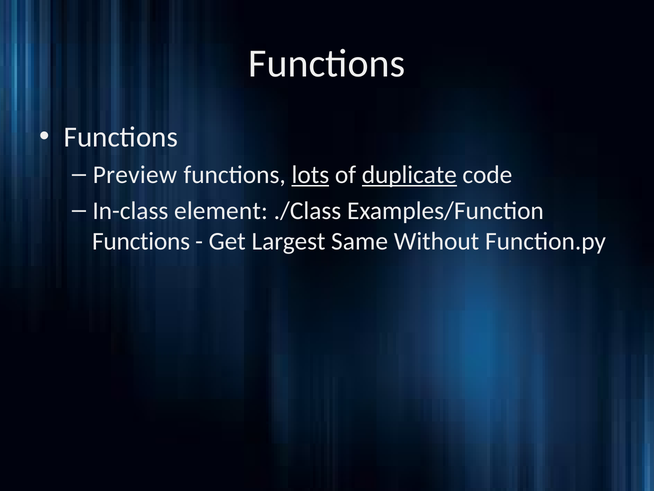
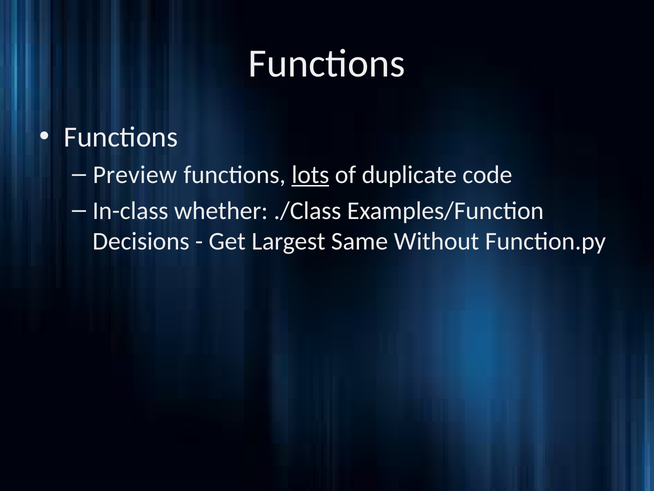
duplicate underline: present -> none (409, 175)
element: element -> whether (221, 210)
Functions: Functions -> Decisions (141, 241)
